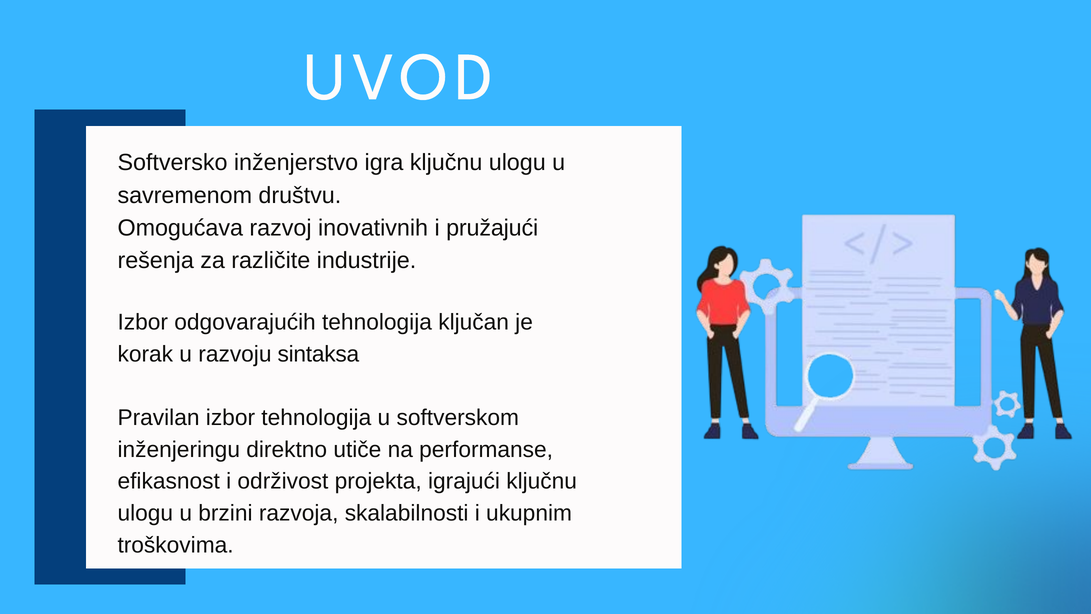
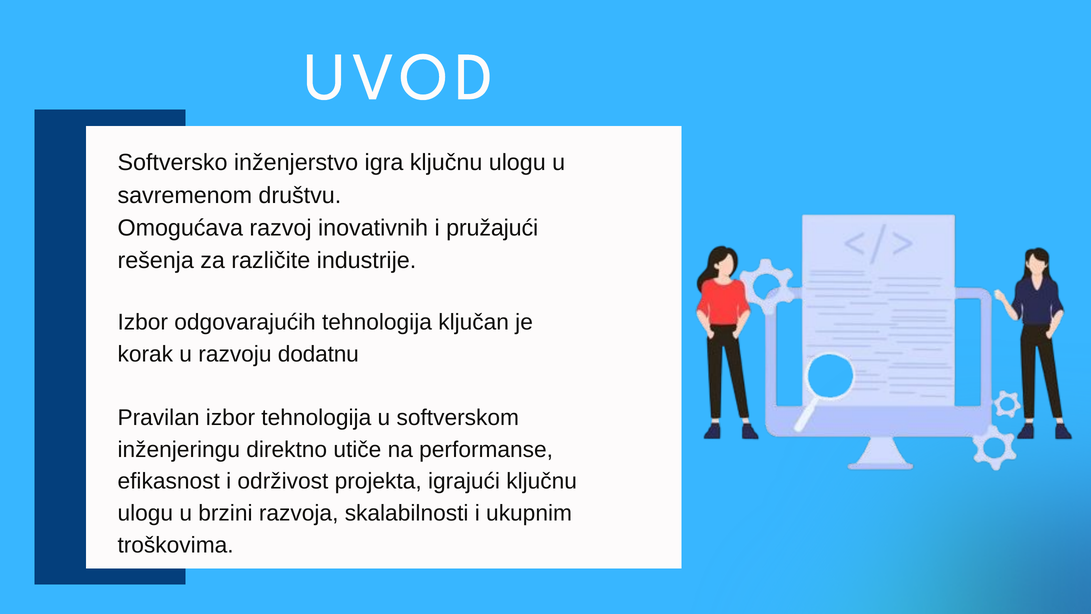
sintaksa: sintaksa -> dodatnu (318, 354)
